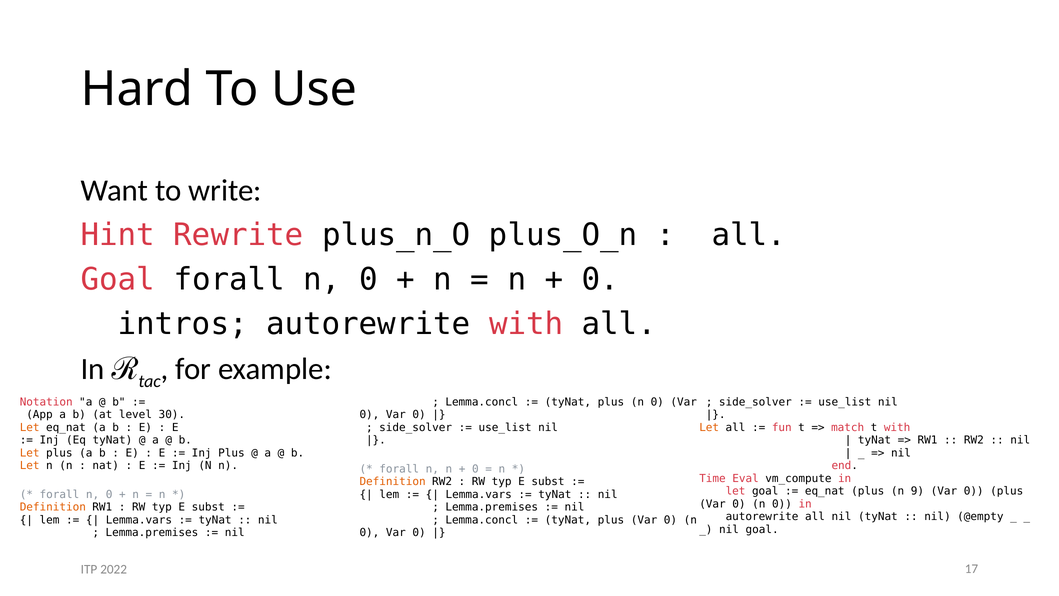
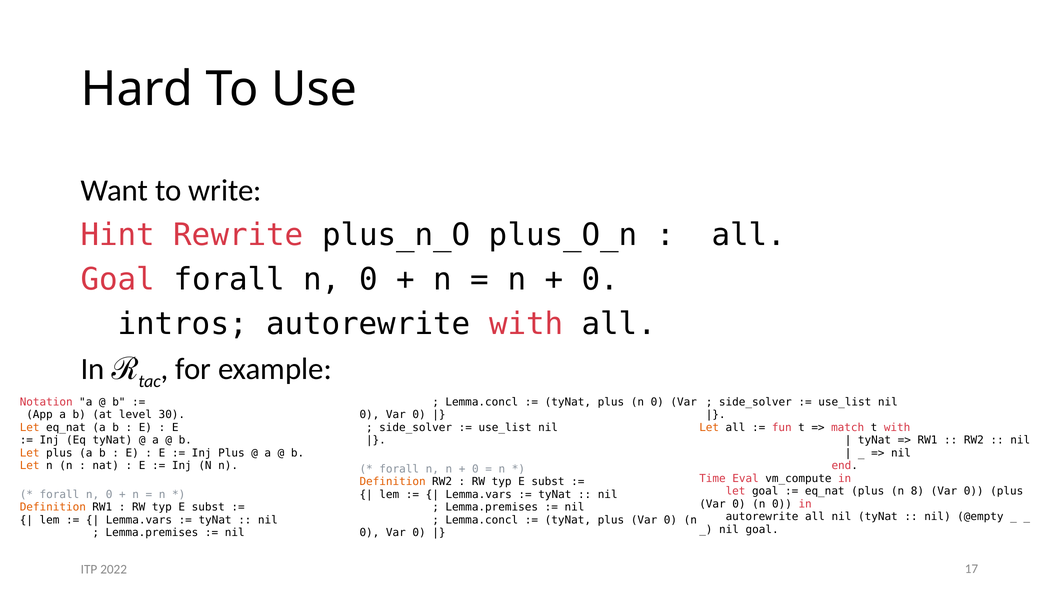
9: 9 -> 8 (917, 491)
